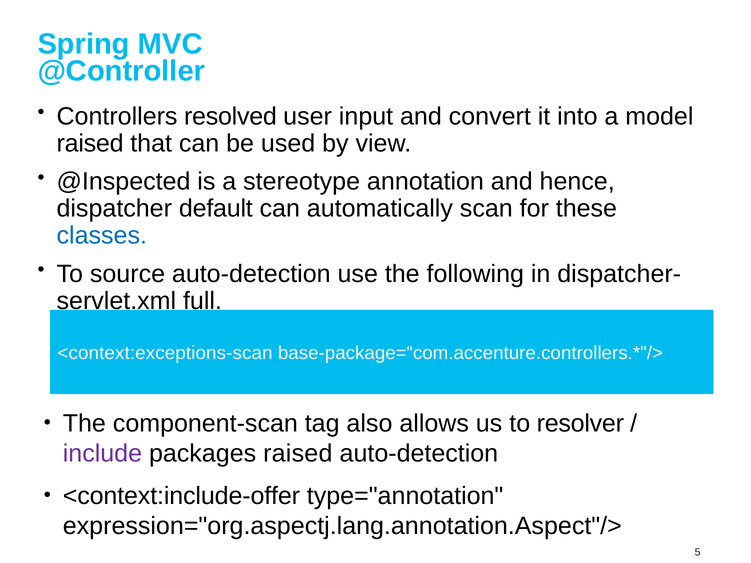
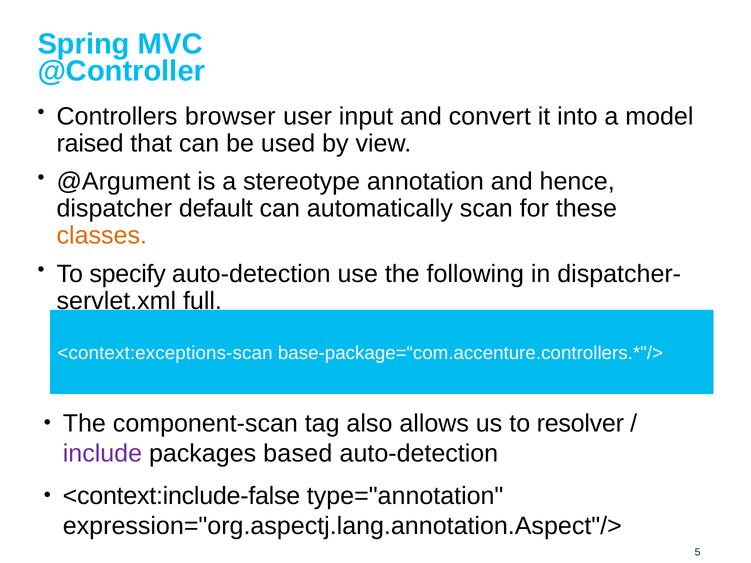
resolved: resolved -> browser (230, 117)
@Inspected: @Inspected -> @Argument (124, 182)
classes colour: blue -> orange (102, 236)
source: source -> specify (128, 274)
packages raised: raised -> based (298, 454)
<context:include-offer: <context:include-offer -> <context:include-false (181, 496)
